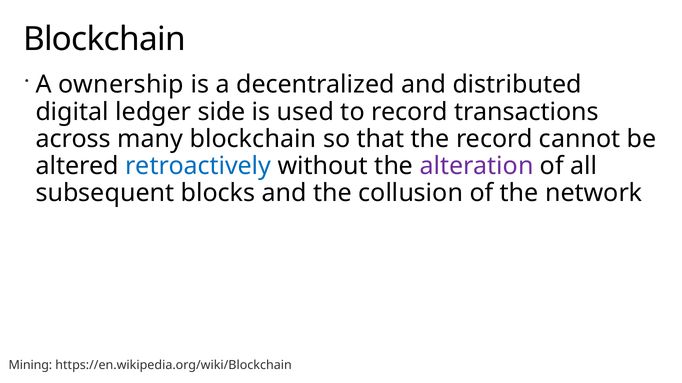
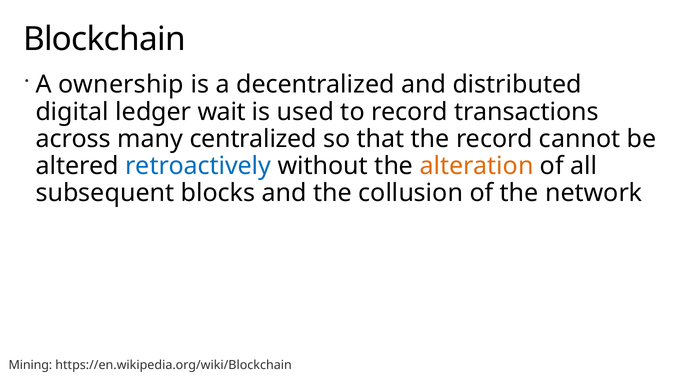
side: side -> wait (222, 112)
many blockchain: blockchain -> centralized (253, 139)
alteration colour: purple -> orange (477, 166)
